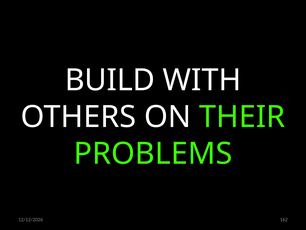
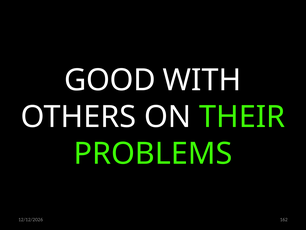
BUILD: BUILD -> GOOD (110, 80)
